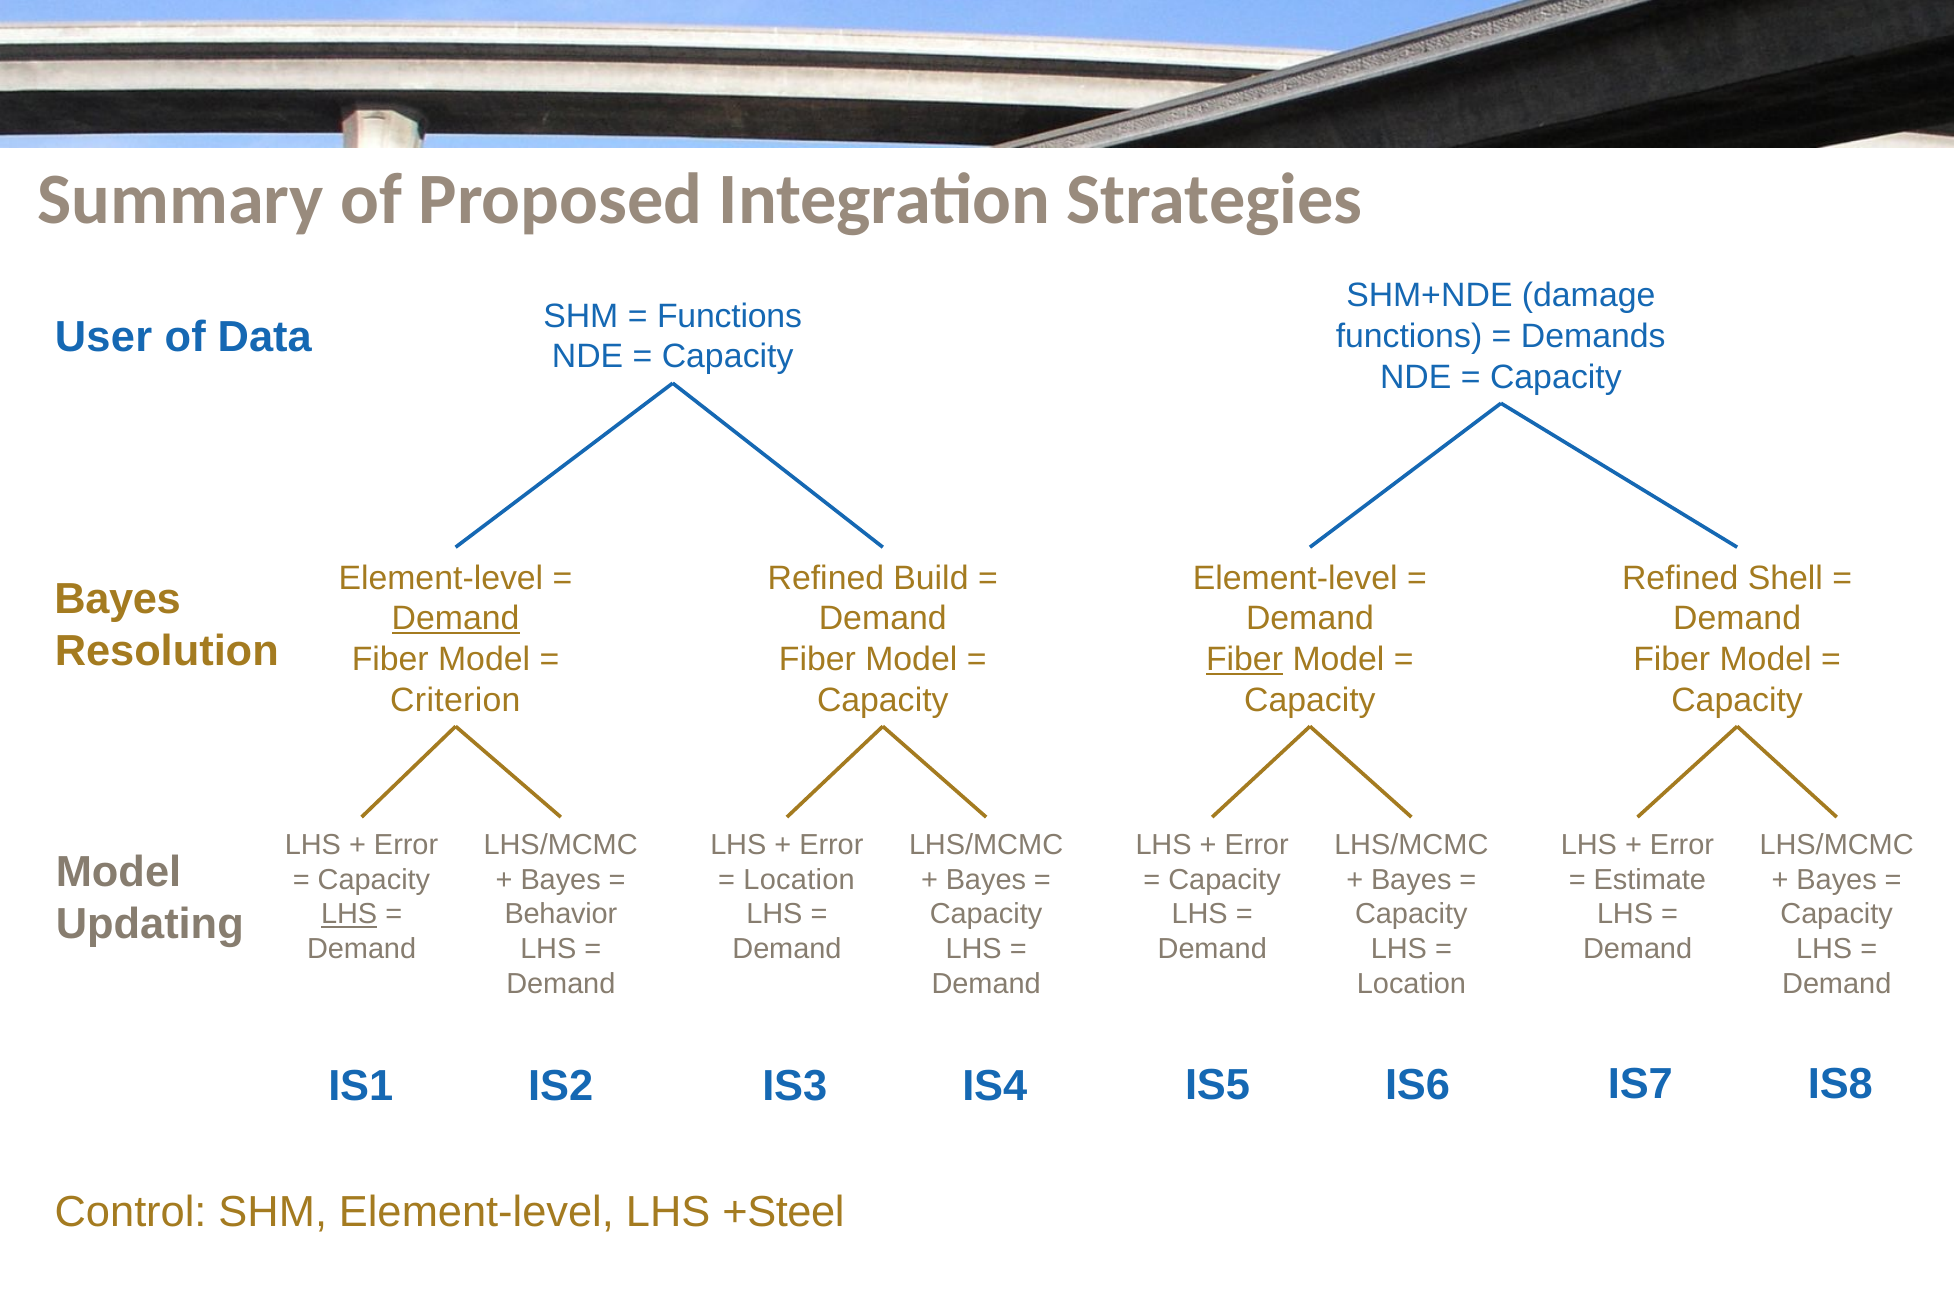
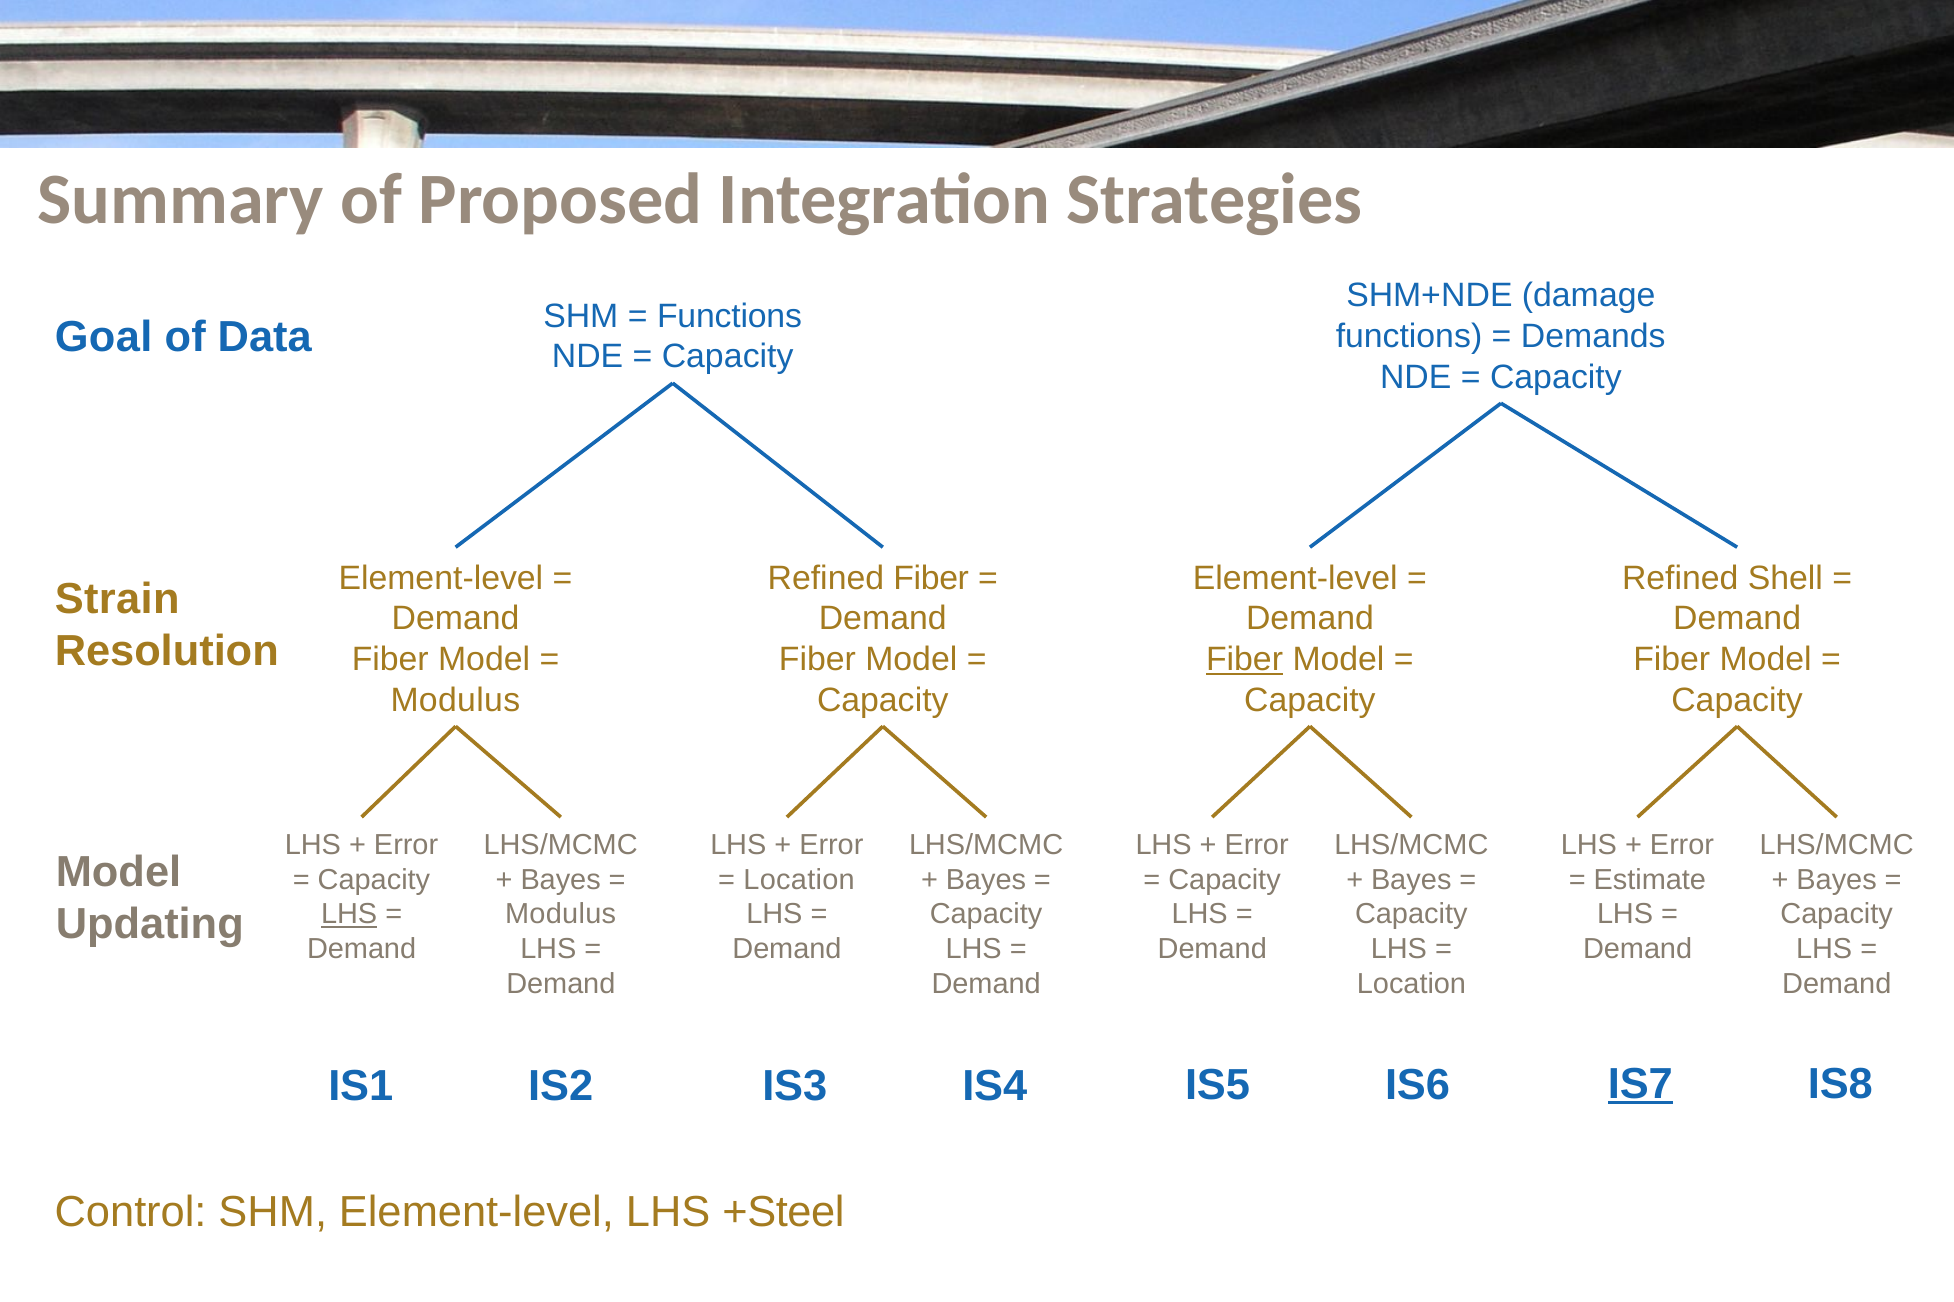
User: User -> Goal (104, 337)
Refined Build: Build -> Fiber (931, 579)
Bayes: Bayes -> Strain (117, 600)
Demand underline: present -> none (456, 619)
Criterion: Criterion -> Modulus (455, 700)
Behavior: Behavior -> Modulus (561, 915)
IS7 underline: none -> present (1640, 1084)
